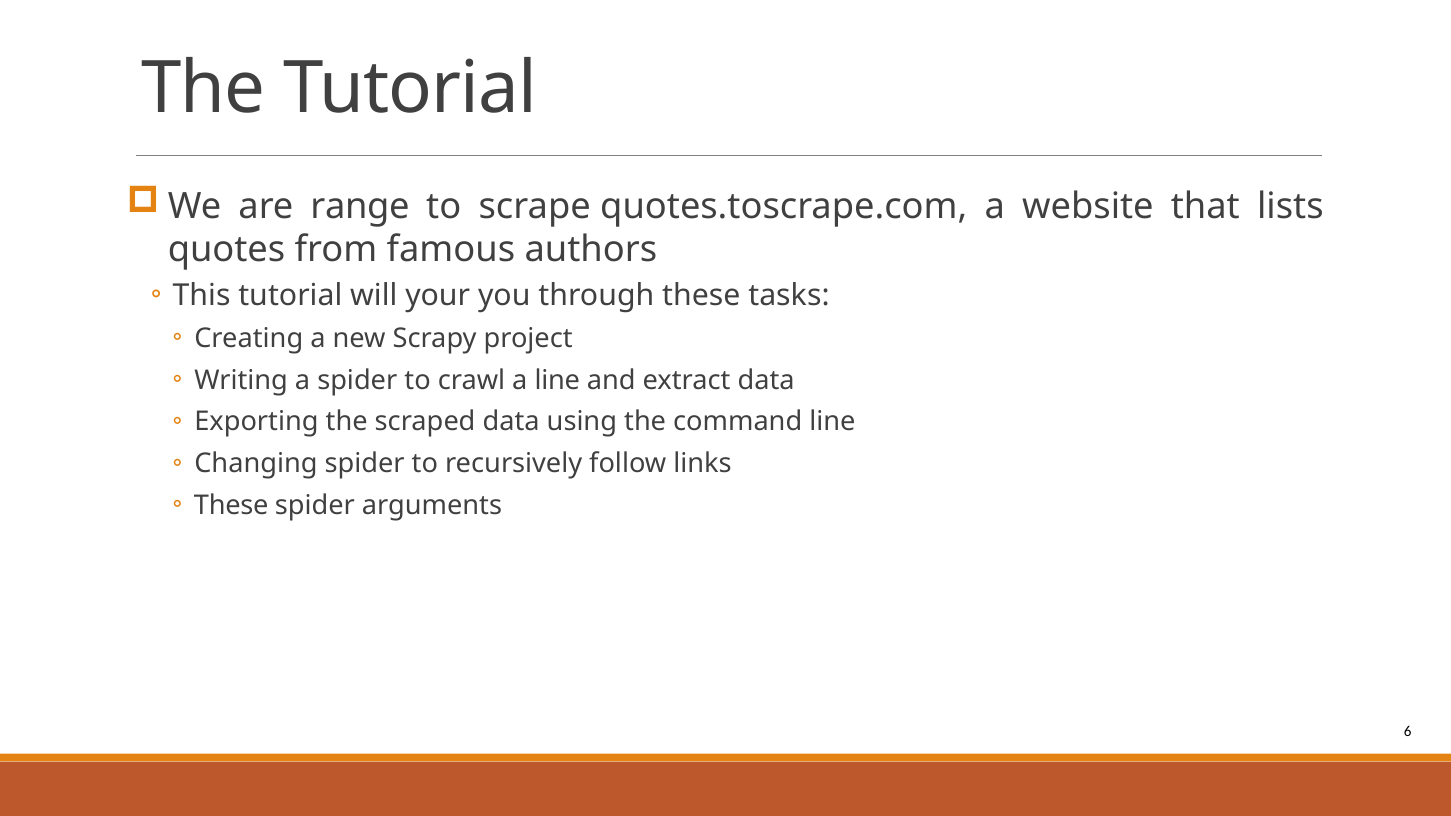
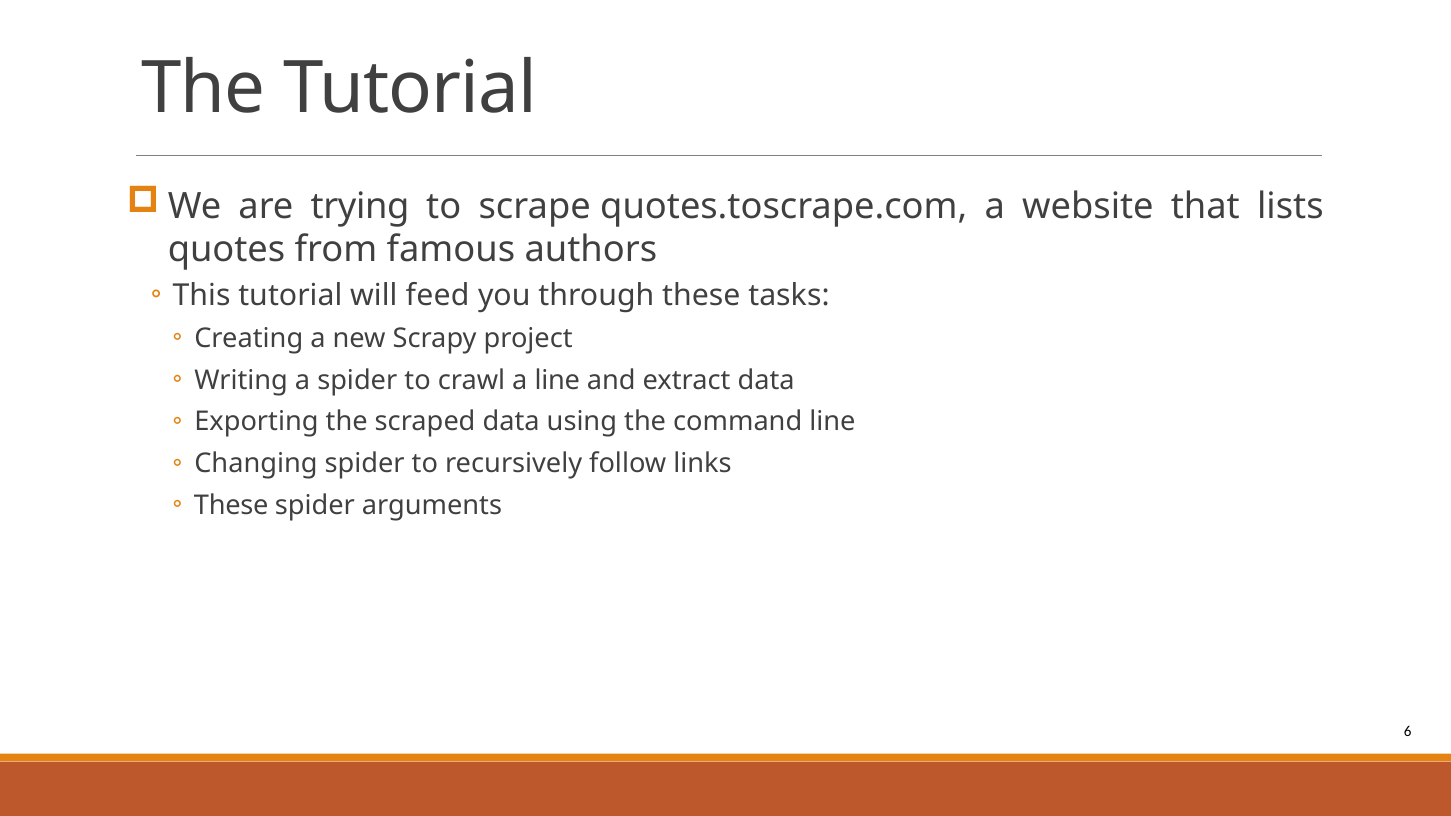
range: range -> trying (360, 206)
your: your -> feed (438, 295)
